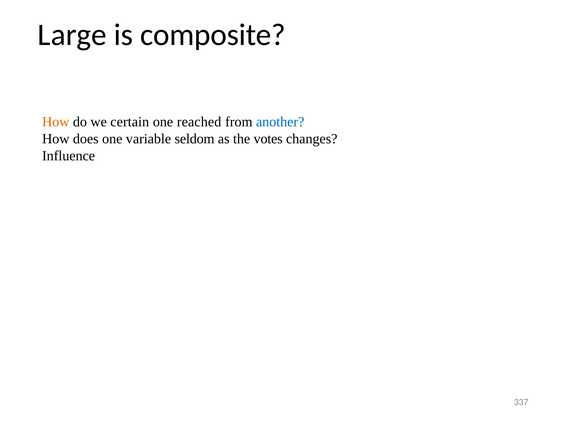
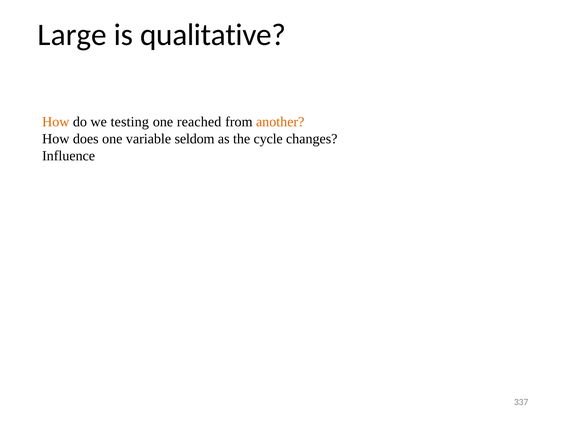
composite: composite -> qualitative (213, 35)
certain: certain -> testing (130, 122)
another colour: blue -> orange (280, 122)
votes: votes -> cycle (268, 139)
